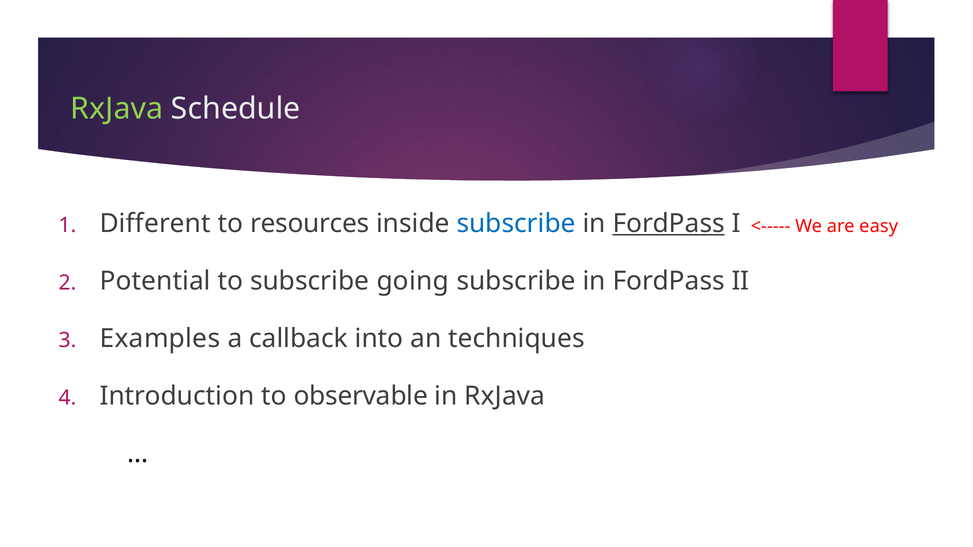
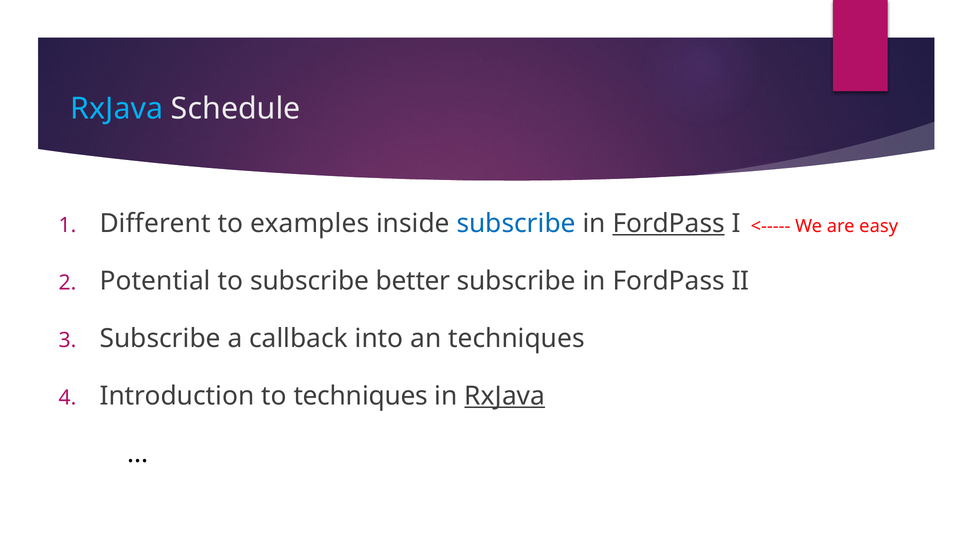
RxJava colour: light green -> light blue (117, 109)
resources: resources -> examples (310, 224)
going: going -> better (413, 281)
Examples: Examples -> Subscribe (160, 339)
to observable: observable -> techniques (361, 396)
RxJava underline: none -> present (505, 396)
